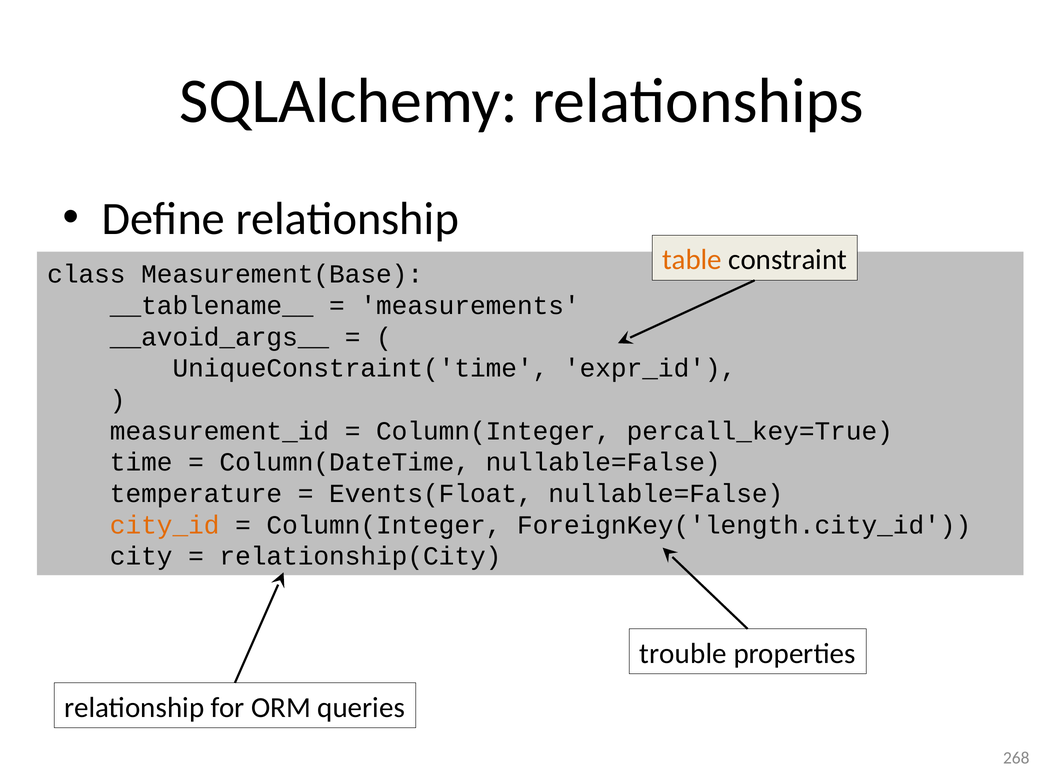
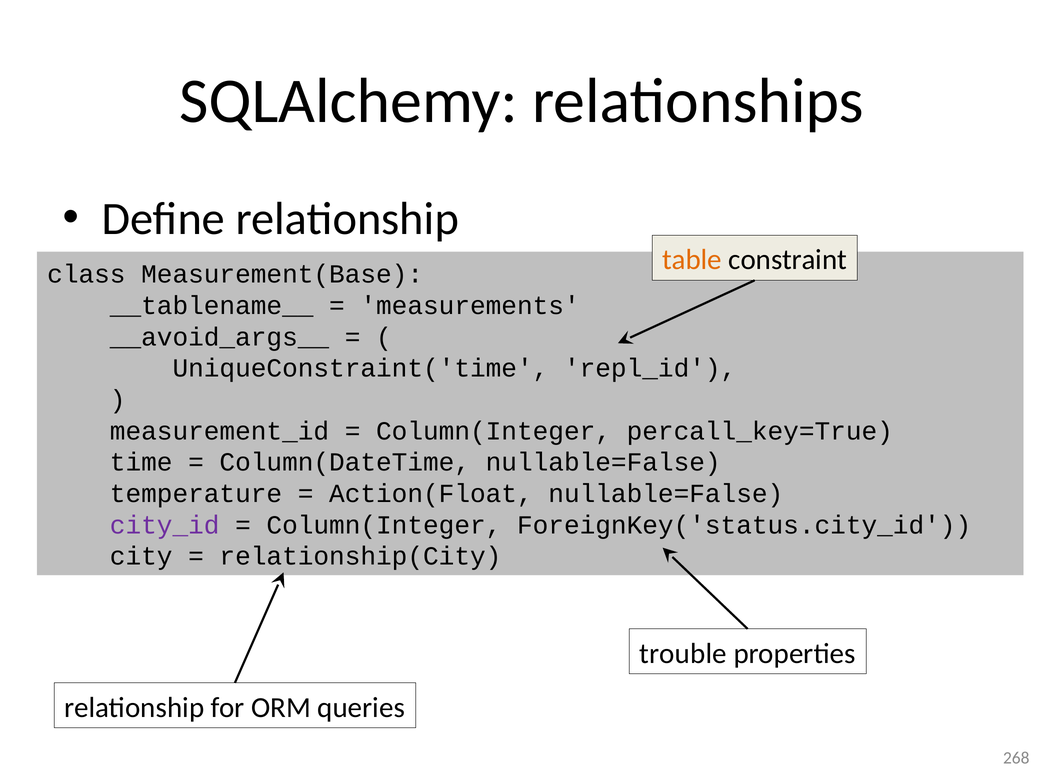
expr_id: expr_id -> repl_id (650, 368)
Events(Float: Events(Float -> Action(Float (431, 494)
city_id colour: orange -> purple (165, 525)
ForeignKey('length.city_id: ForeignKey('length.city_id -> ForeignKey('status.city_id (744, 525)
